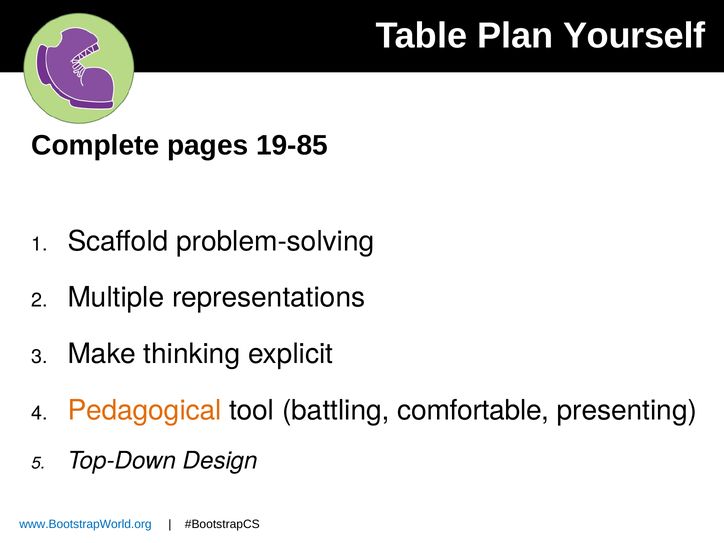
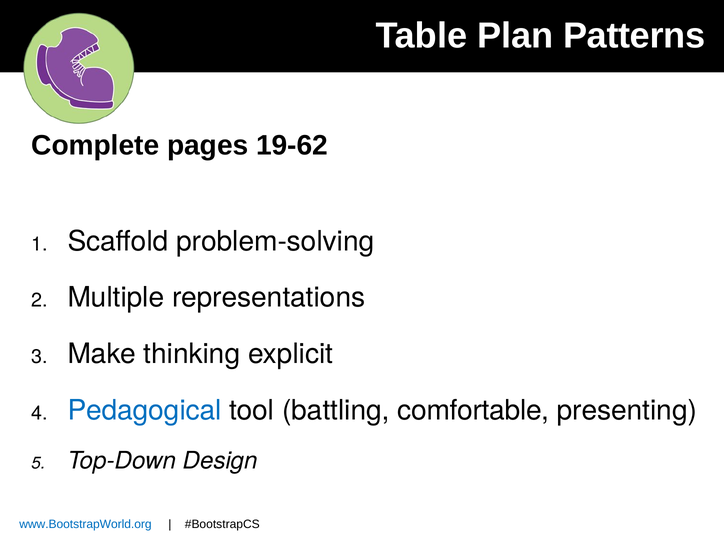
Yourself: Yourself -> Patterns (634, 36)
19-85: 19-85 -> 19-62 (292, 146)
Pedagogical colour: orange -> blue (145, 410)
